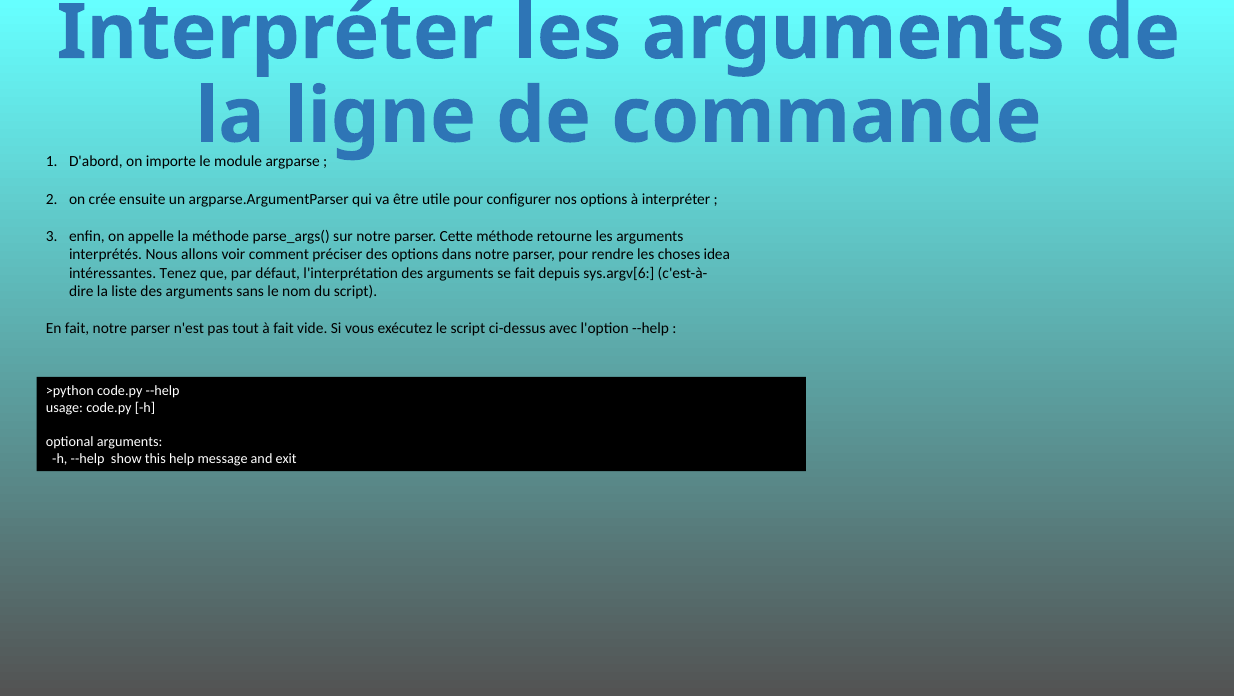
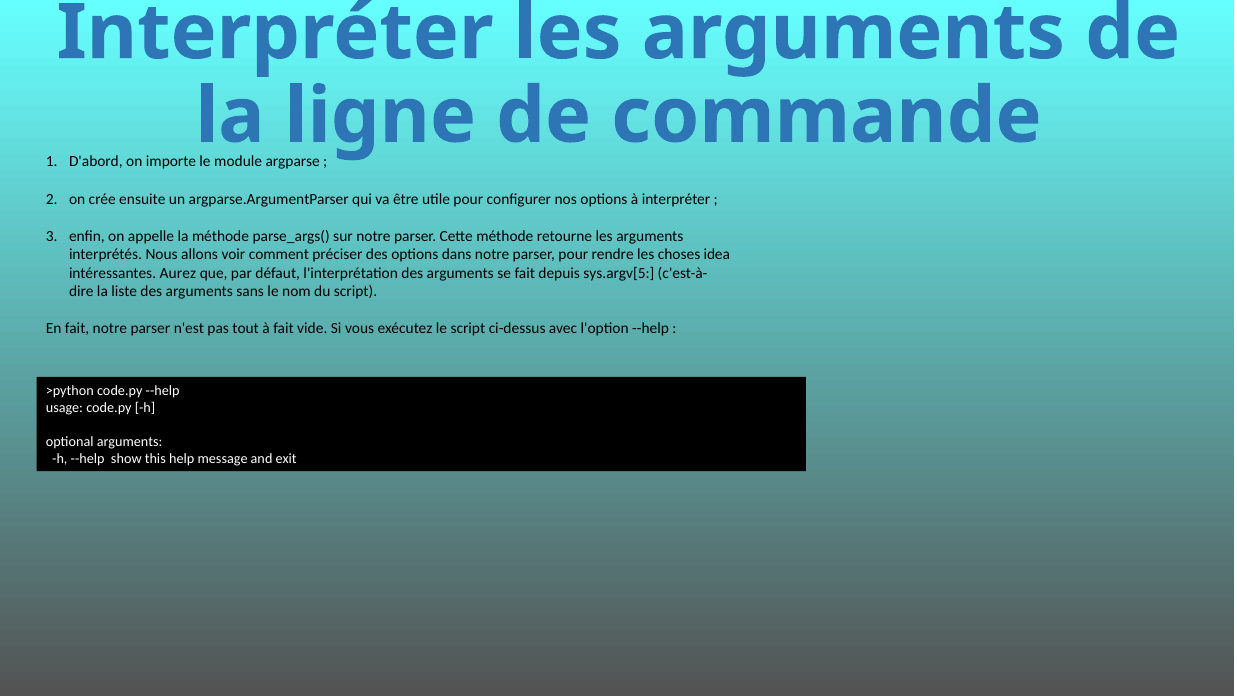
Tenez: Tenez -> Aurez (178, 273)
sys.argv[6: sys.argv[6 -> sys.argv[5 (619, 273)
